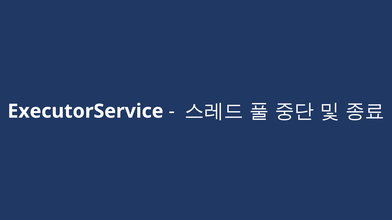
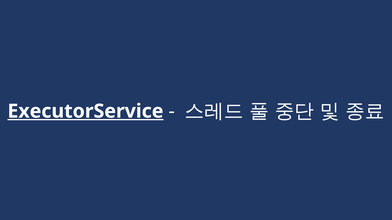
ExecutorService underline: none -> present (85, 111)
